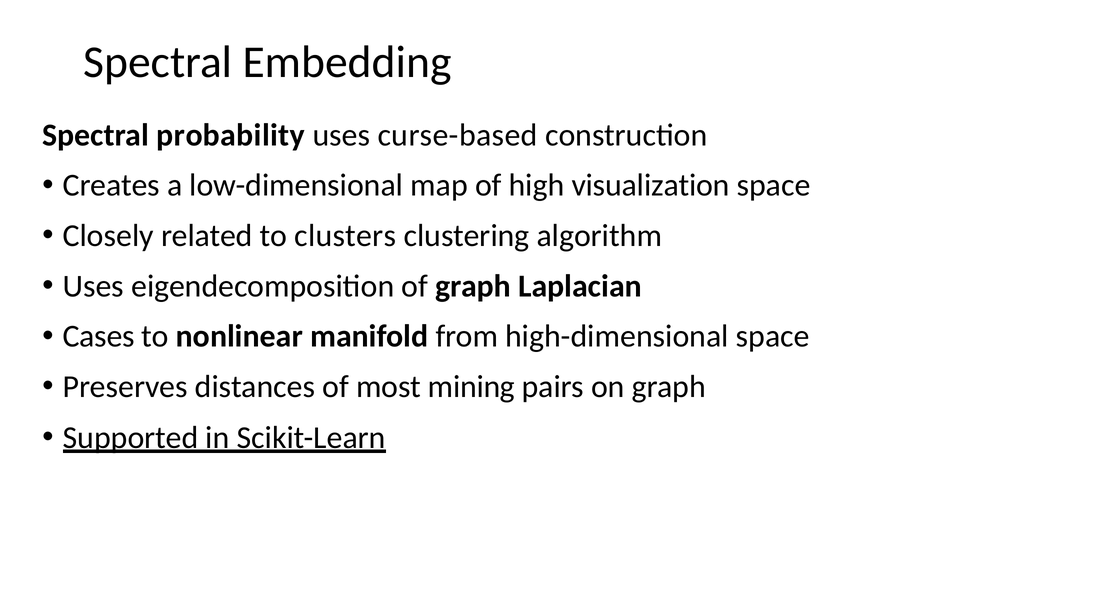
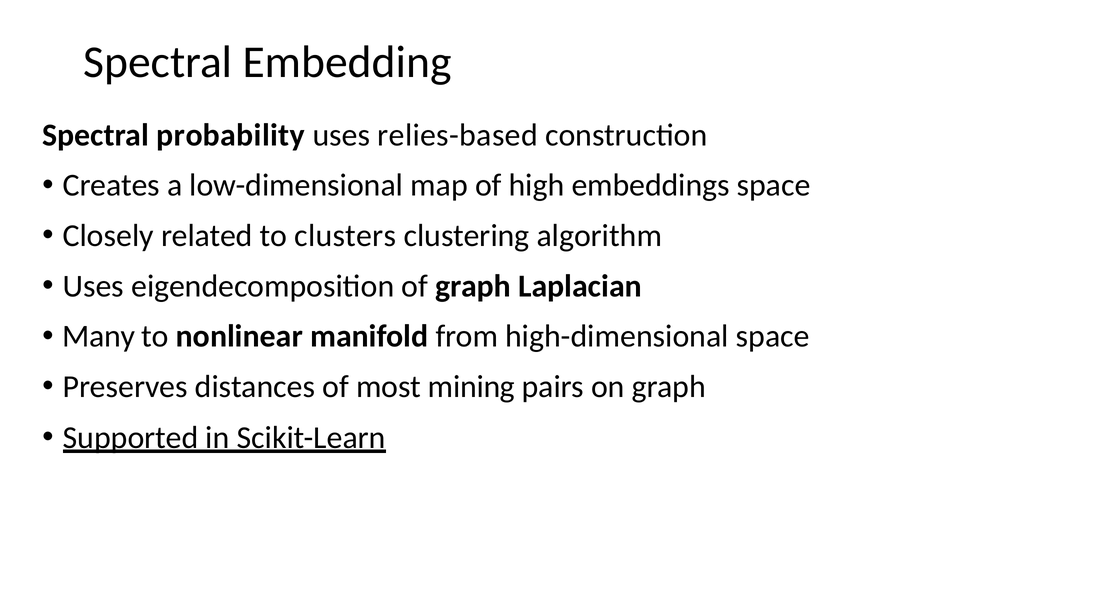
curse-based: curse-based -> relies-based (458, 135)
visualization: visualization -> embeddings (651, 185)
Cases: Cases -> Many (99, 337)
